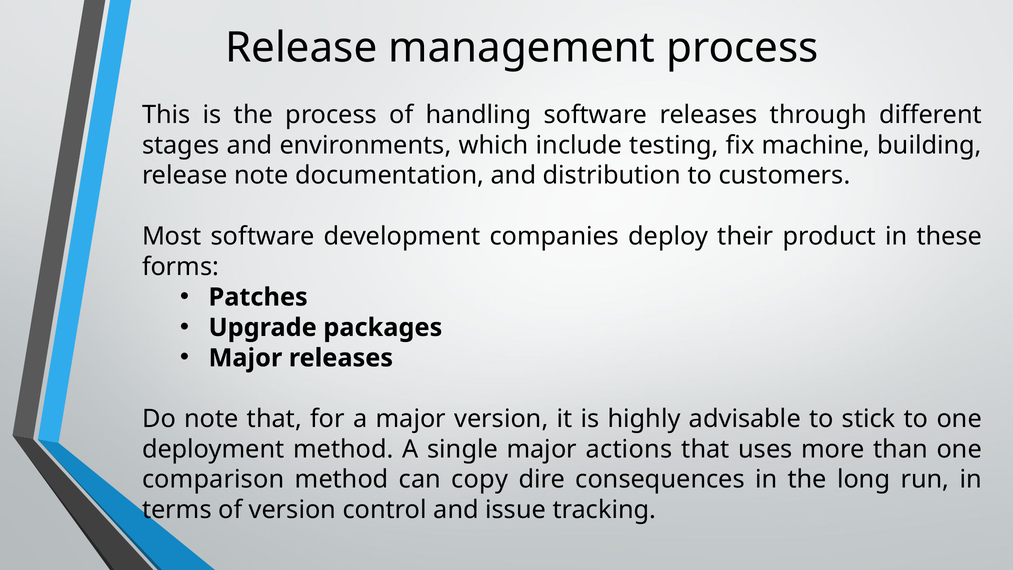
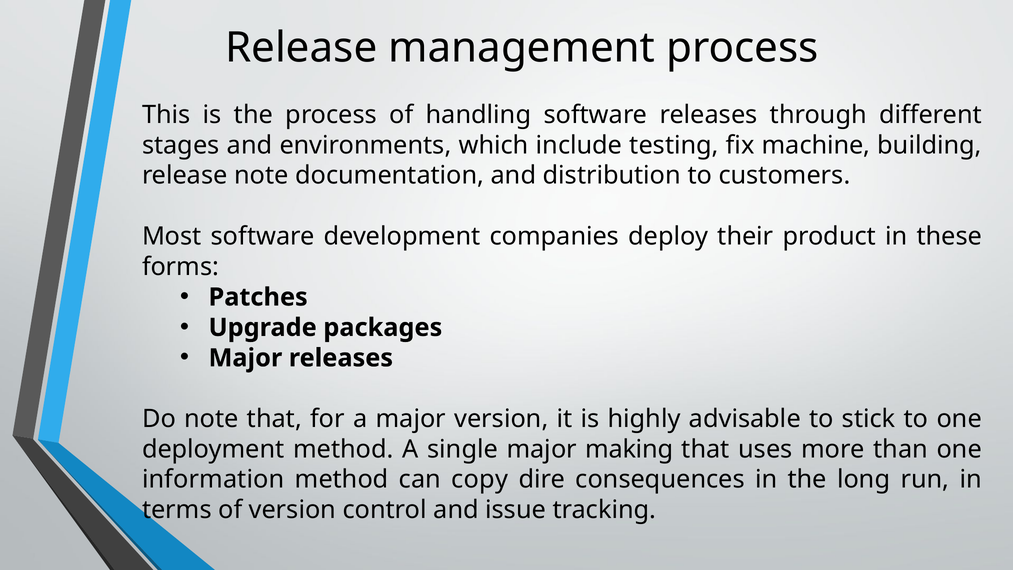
actions: actions -> making (629, 449)
comparison: comparison -> information (213, 479)
